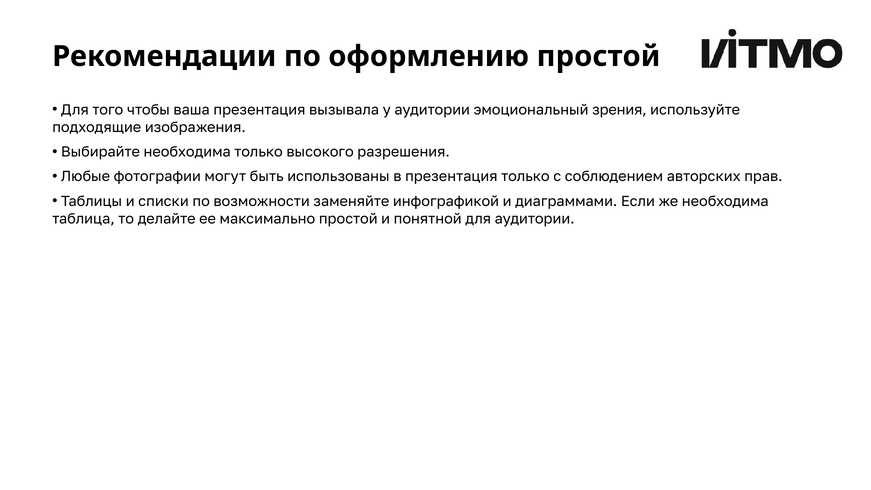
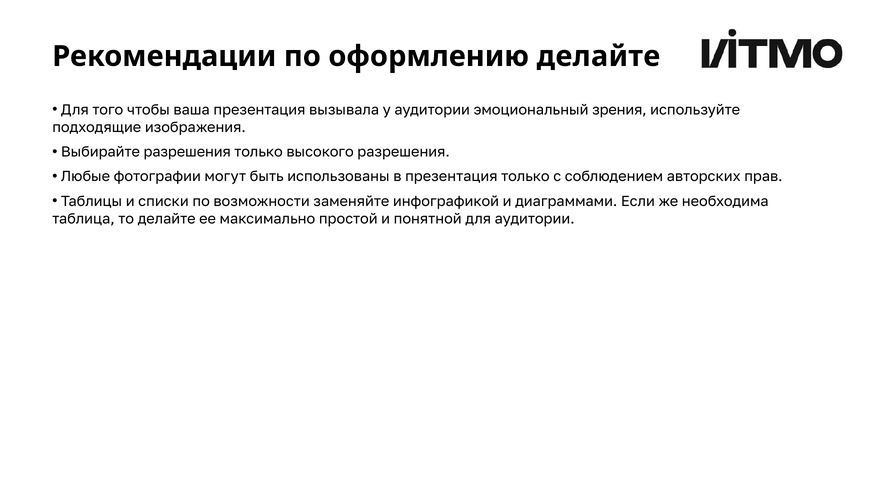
оформлению простой: простой -> делайте (598, 56)
Выбирайте необходима: необходима -> разрешения (187, 152)
